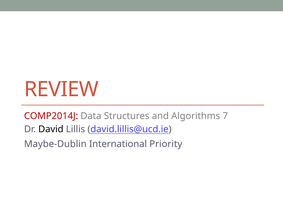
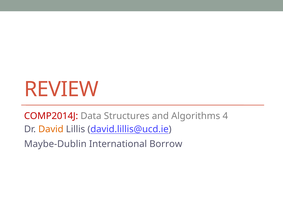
7: 7 -> 4 (225, 116)
David colour: black -> orange (51, 129)
Priority: Priority -> Borrow (166, 144)
